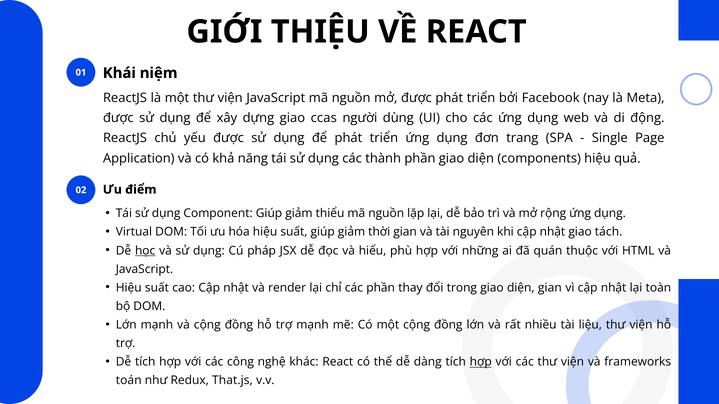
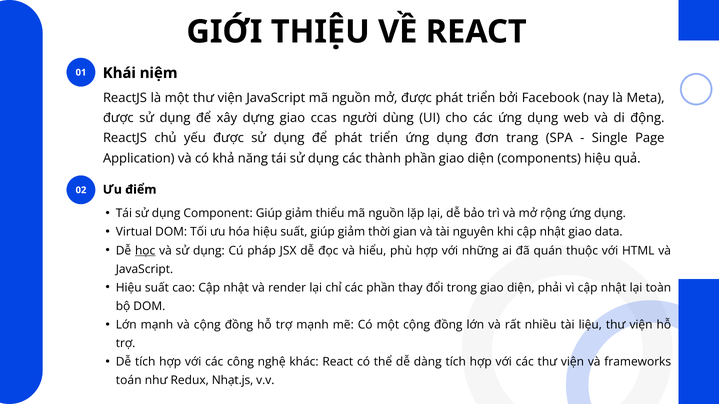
tách: tách -> data (609, 232)
diện gian: gian -> phải (550, 288)
hợp underline: present -> none (481, 362)
That.js: That.js -> Nhạt.js (233, 381)
